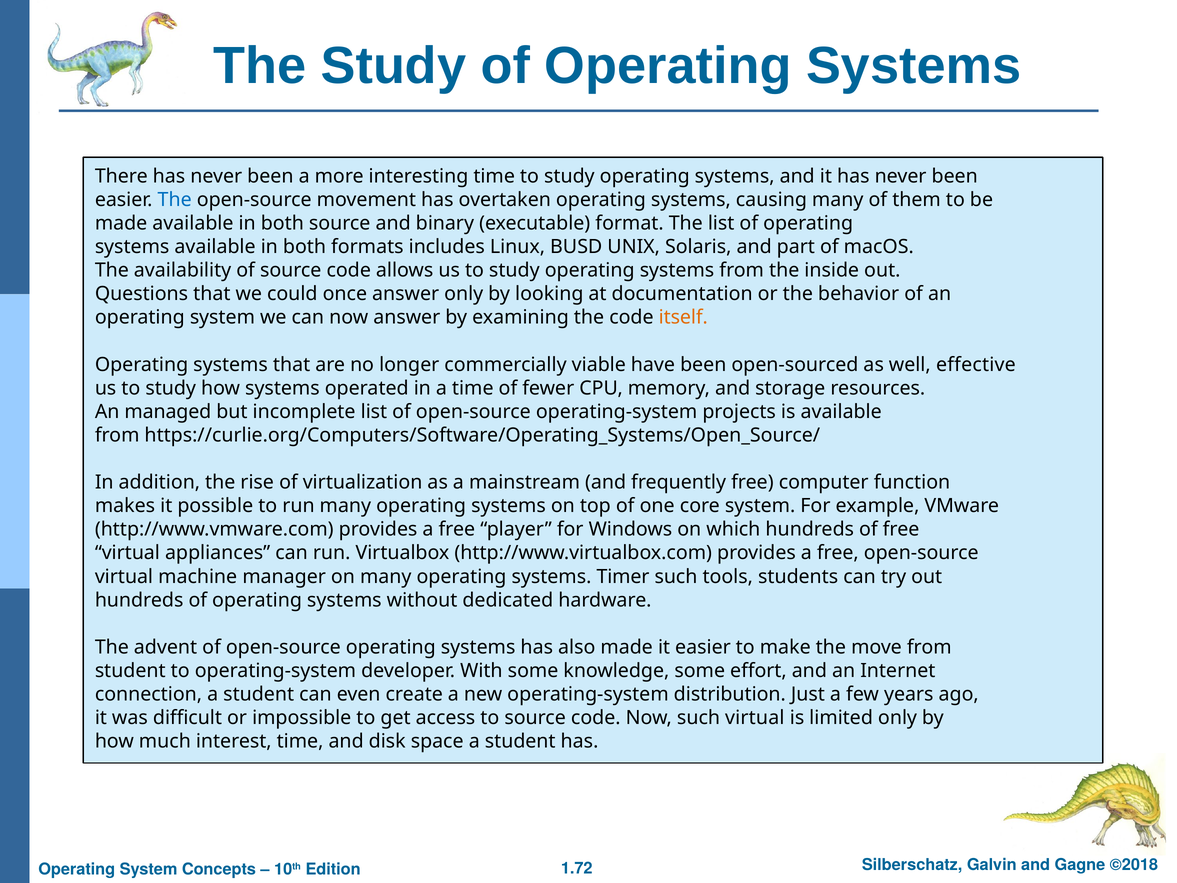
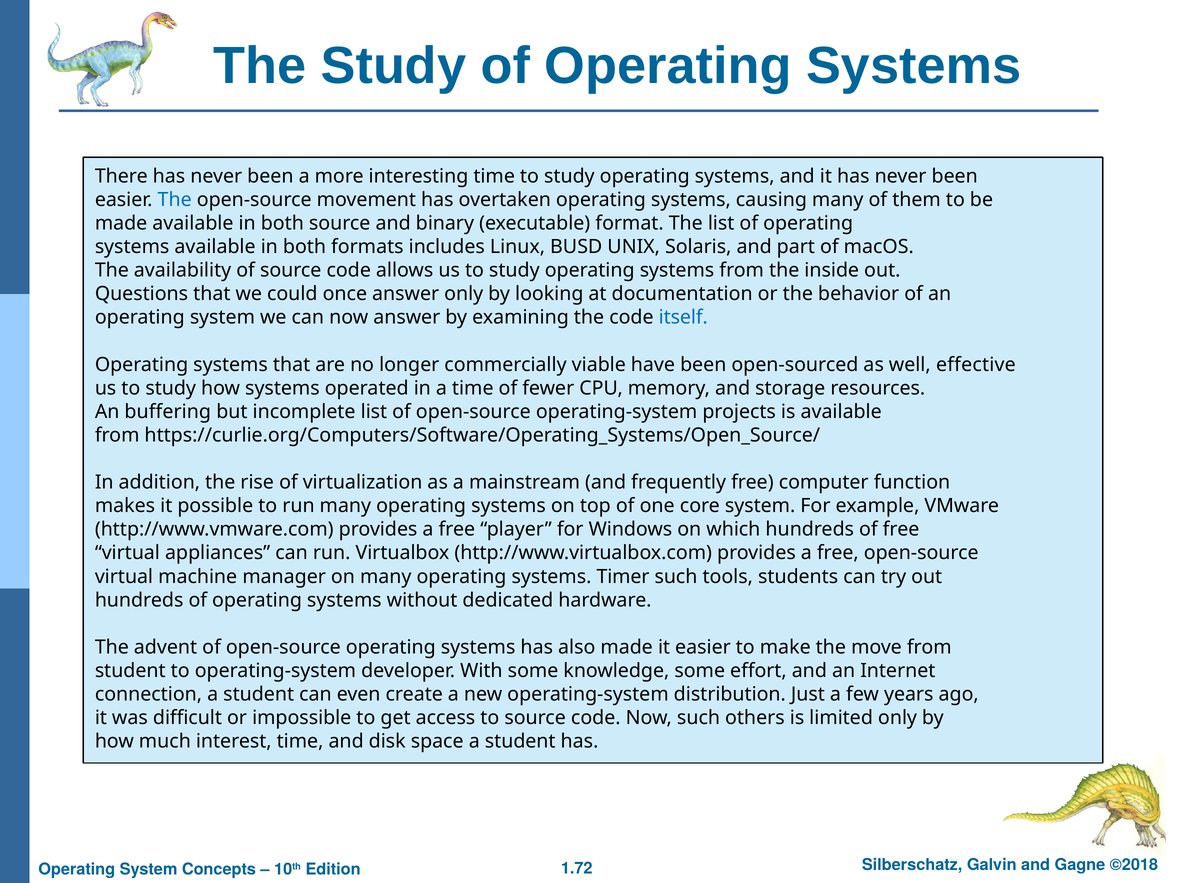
itself colour: orange -> blue (683, 317)
managed: managed -> buffering (168, 412)
such virtual: virtual -> others (755, 718)
